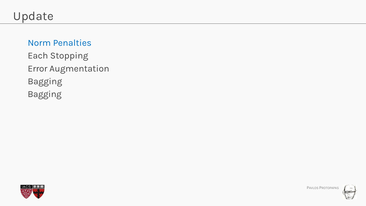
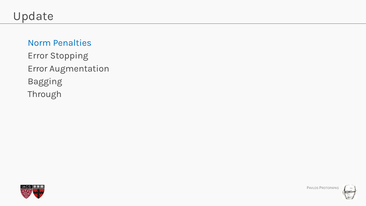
Each: Each -> Error (38, 56)
Bagging: Bagging -> Through (45, 94)
